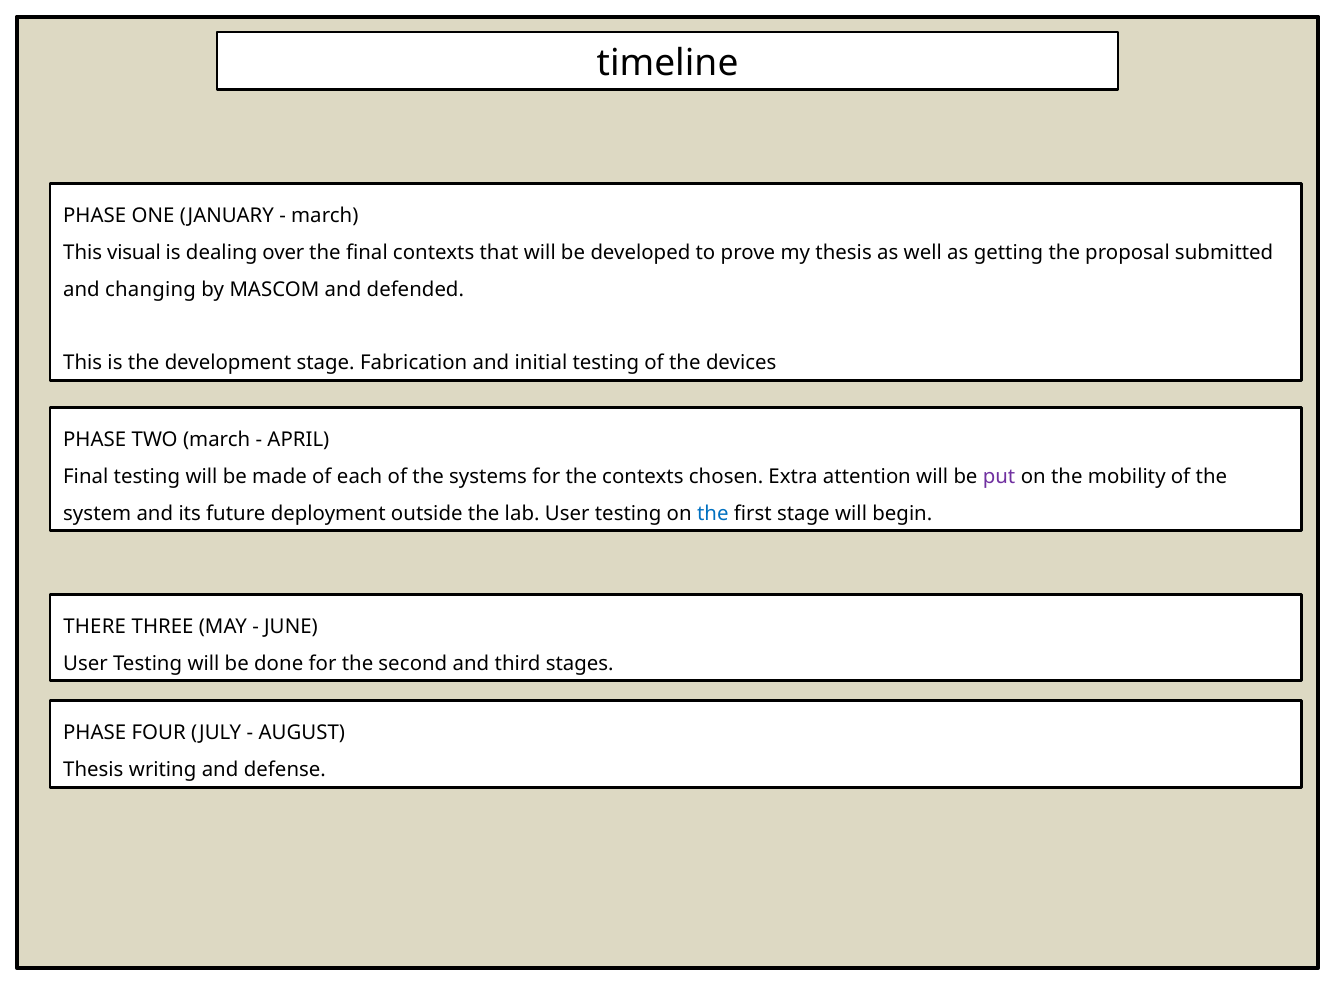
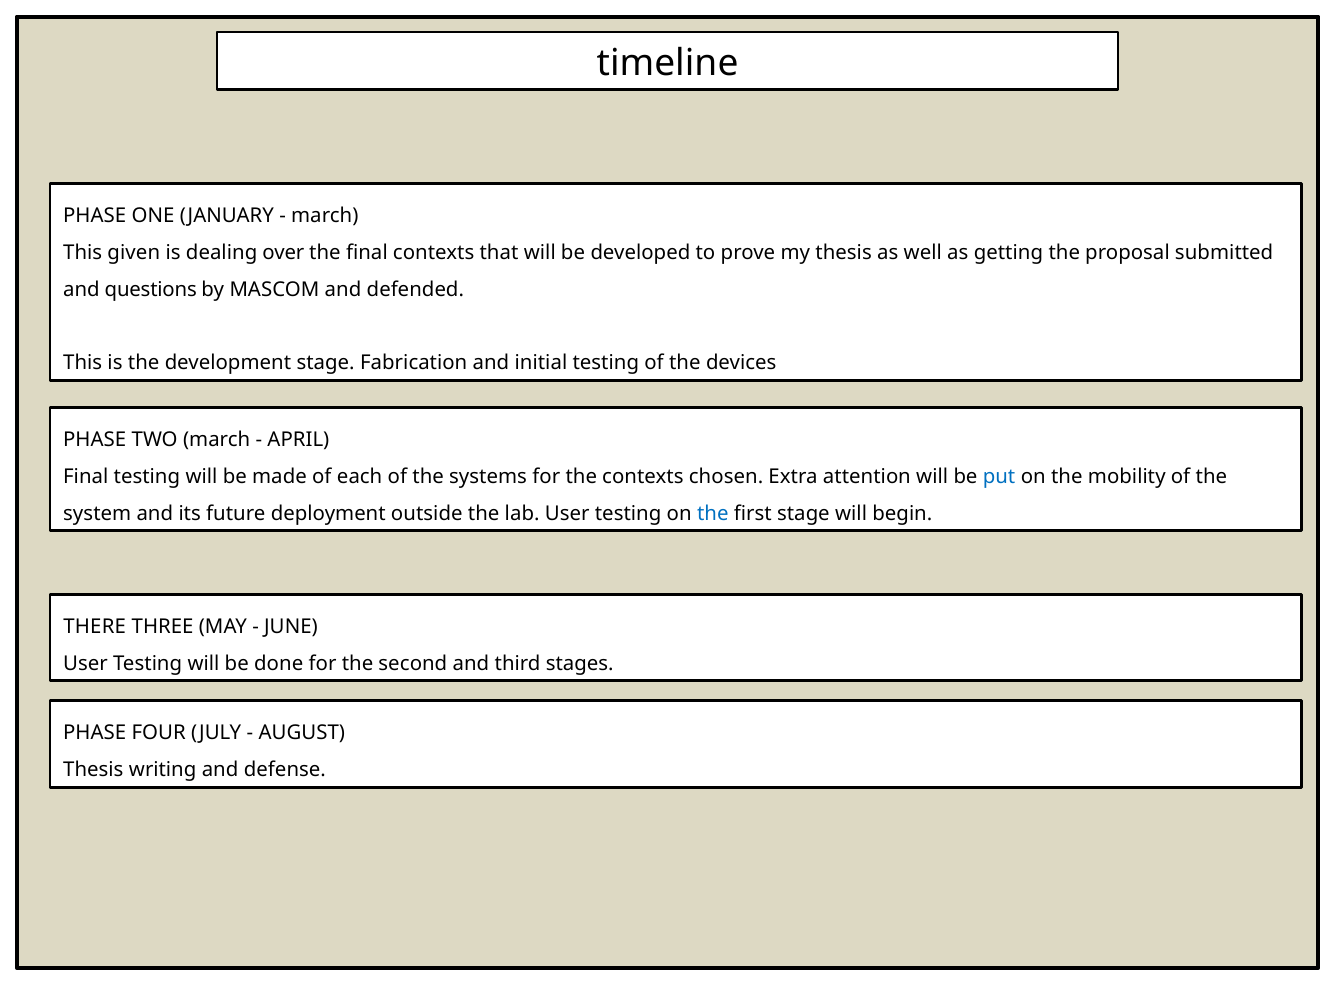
visual: visual -> given (134, 253)
changing: changing -> questions (151, 290)
put colour: purple -> blue (999, 477)
